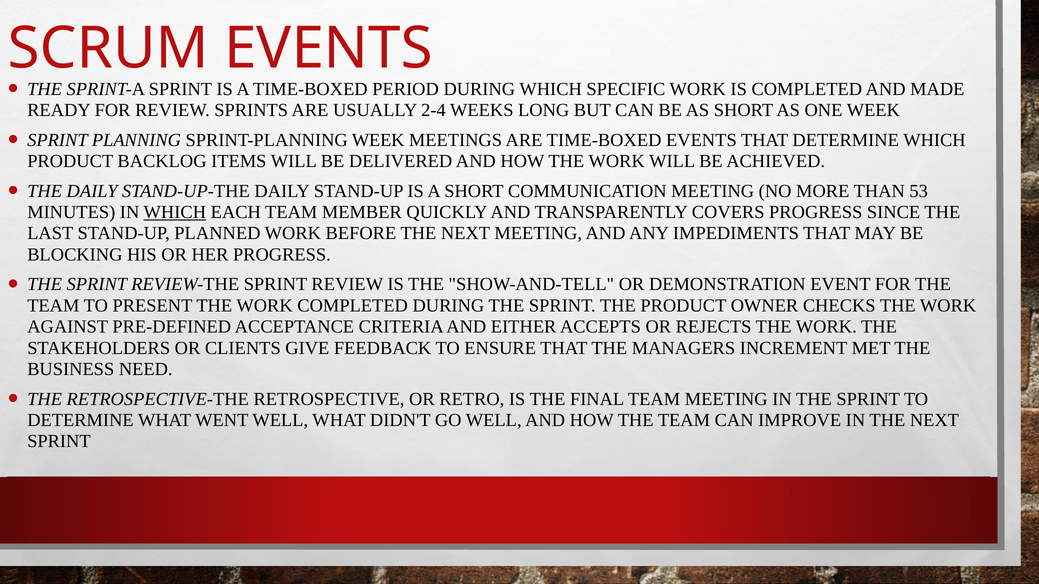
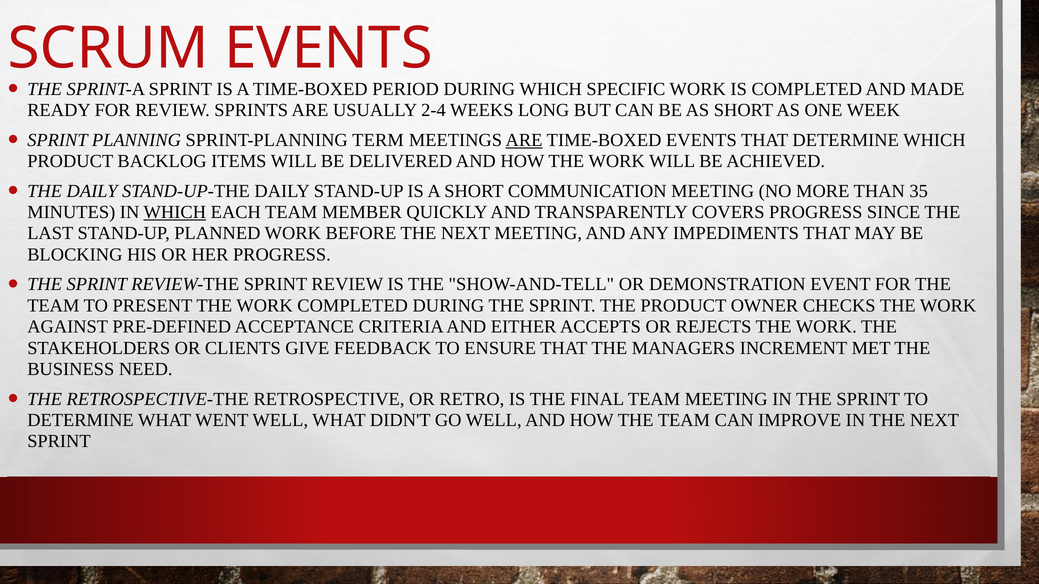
SPRINT-PLANNING WEEK: WEEK -> TERM (378, 140)
ARE underline: none -> present (524, 140)
53: 53 -> 35 (919, 191)
